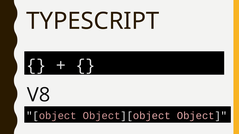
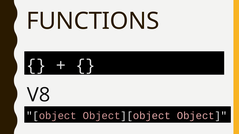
TYPESCRIPT: TYPESCRIPT -> FUNCTIONS (93, 21)
